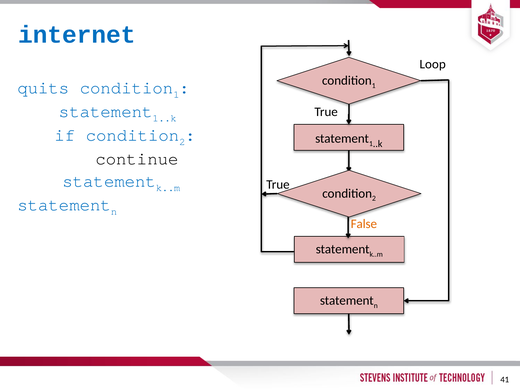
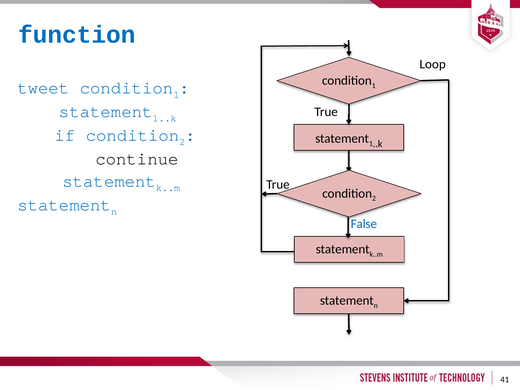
internet: internet -> function (77, 35)
quits: quits -> tweet (43, 88)
False colour: orange -> blue (364, 224)
